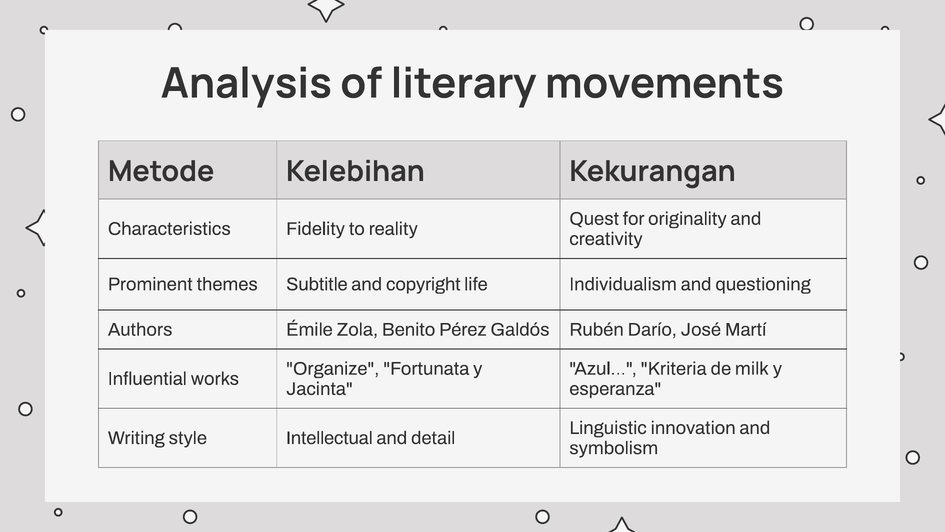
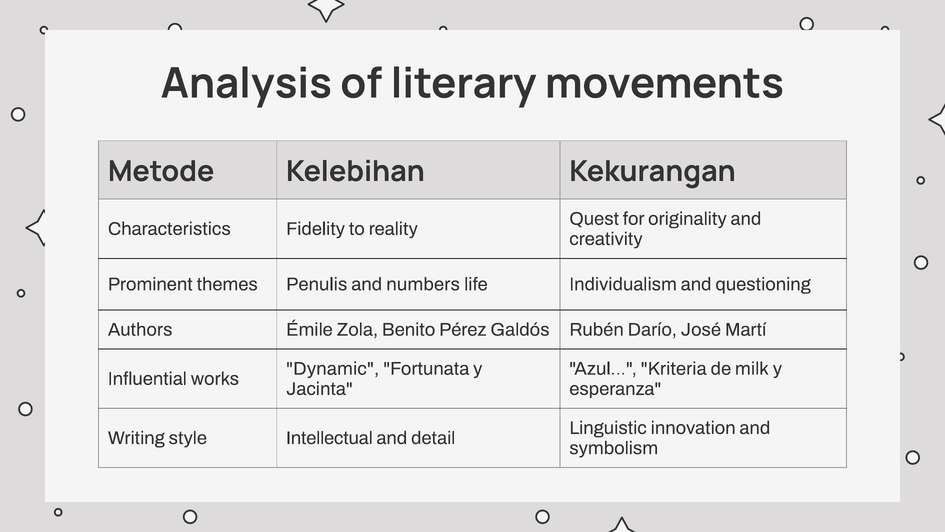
Subtitle: Subtitle -> Penulis (317, 284)
copyright: copyright -> numbers (423, 284)
Organize: Organize -> Dynamic (333, 368)
